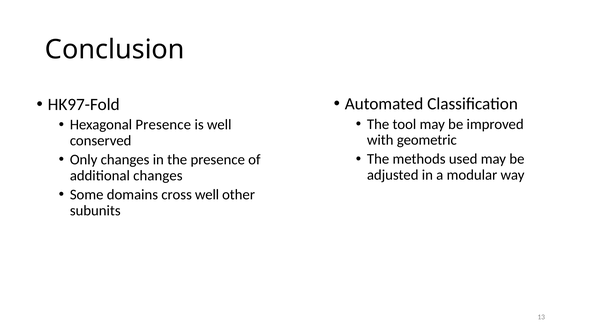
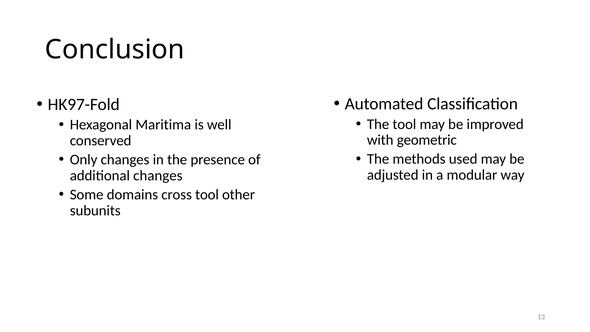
Hexagonal Presence: Presence -> Maritima (163, 125)
cross well: well -> tool (207, 195)
